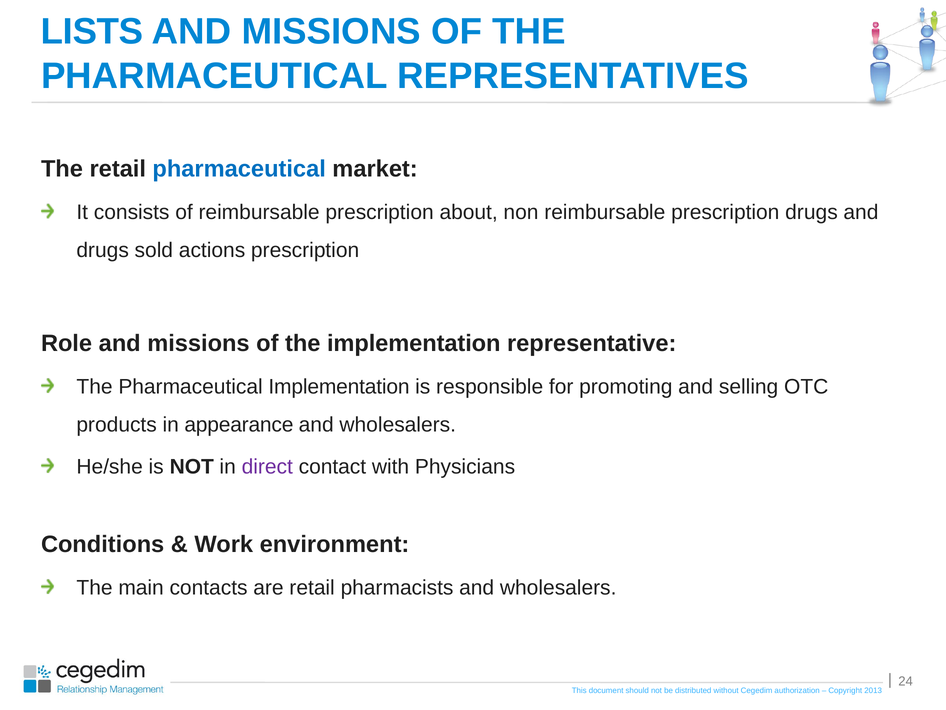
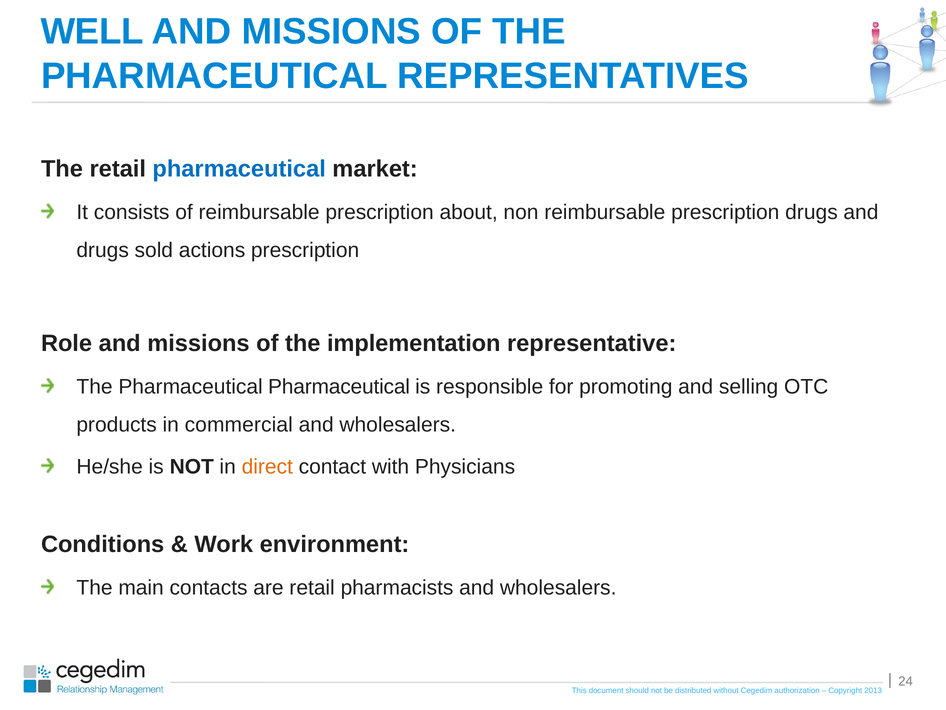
LISTS: LISTS -> WELL (92, 32)
Pharmaceutical Implementation: Implementation -> Pharmaceutical (339, 387)
appearance: appearance -> commercial (239, 424)
direct colour: purple -> orange (267, 466)
